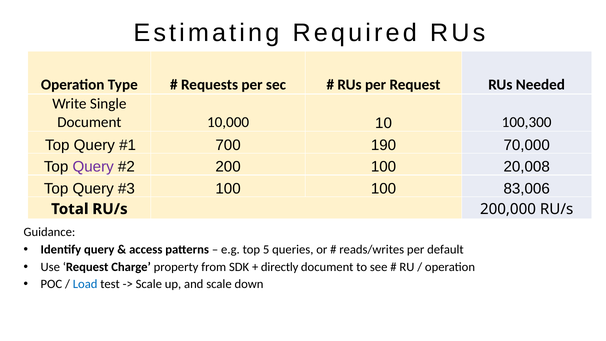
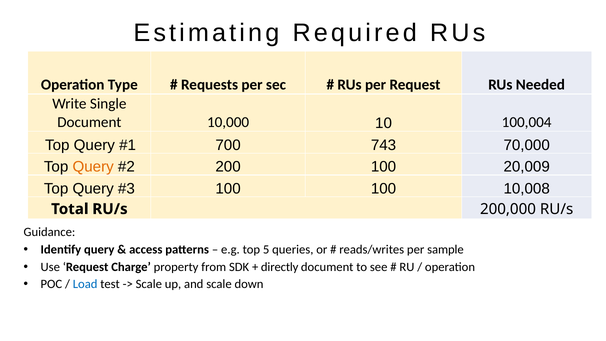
100,300: 100,300 -> 100,004 (527, 122)
190: 190 -> 743 (384, 145)
Query colour: purple -> orange (93, 167)
20,008: 20,008 -> 20,009 (527, 167)
83,006: 83,006 -> 10,008 (527, 189)
default: default -> sample (445, 249)
